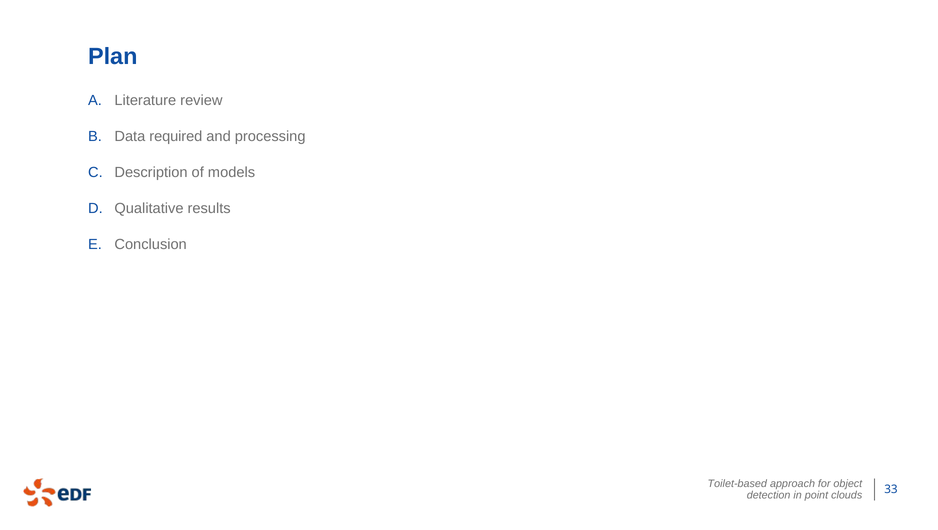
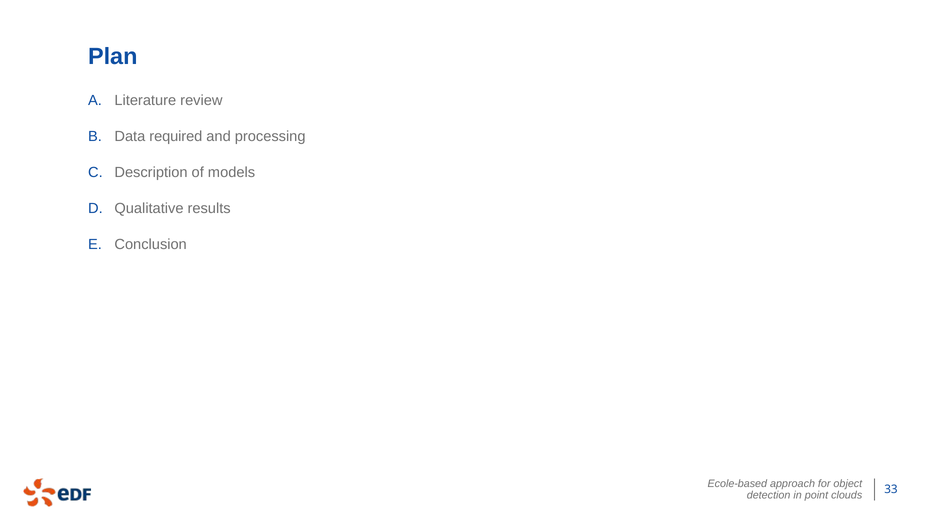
Toilet-based: Toilet-based -> Ecole-based (737, 484)
